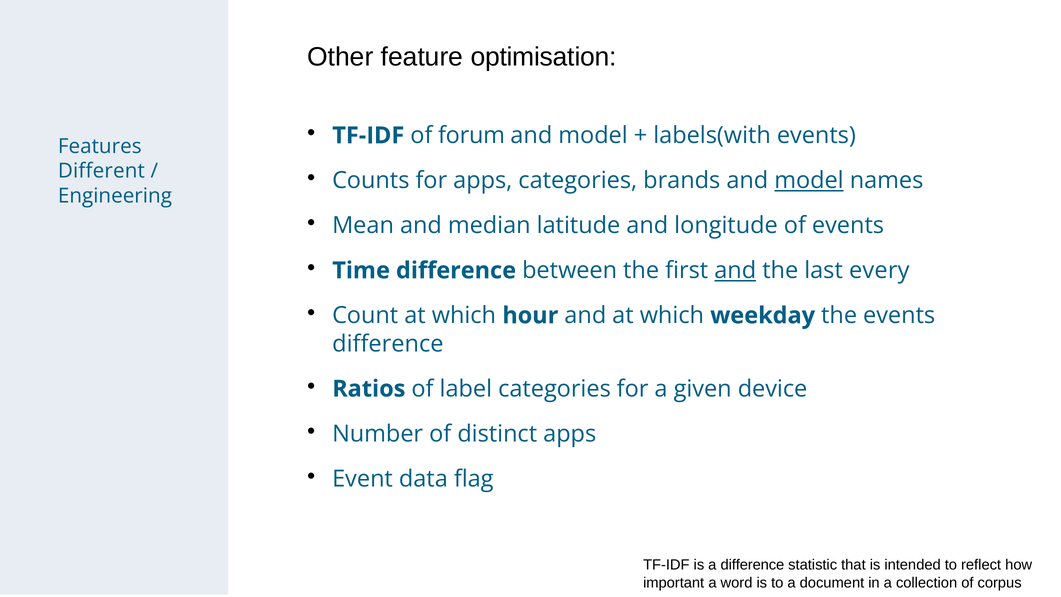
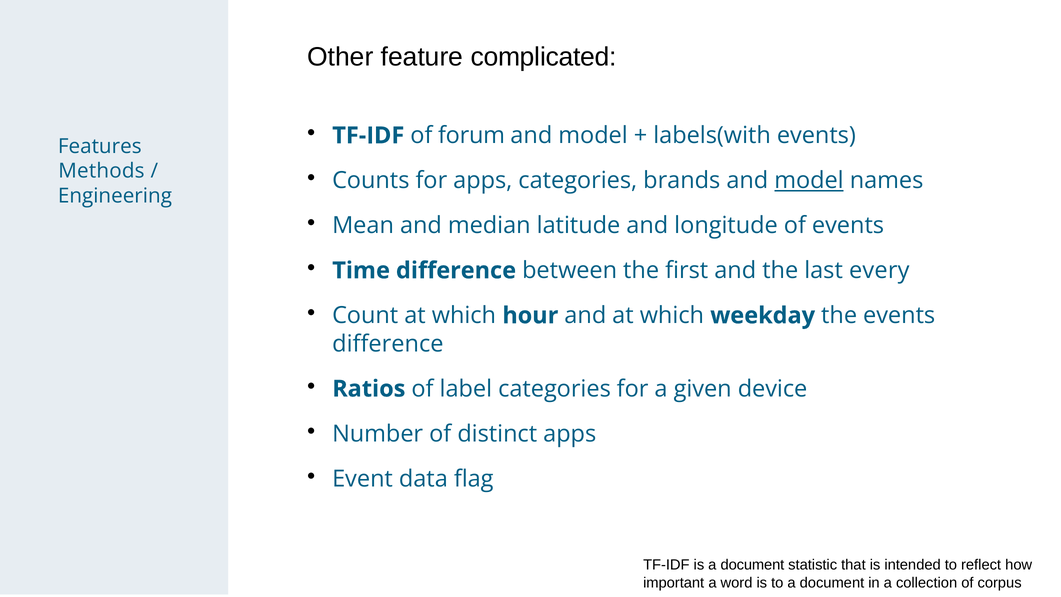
optimisation: optimisation -> complicated (544, 57)
Different: Different -> Methods (101, 171)
and underline: present -> none (735, 270)
is a difference: difference -> document (752, 565)
